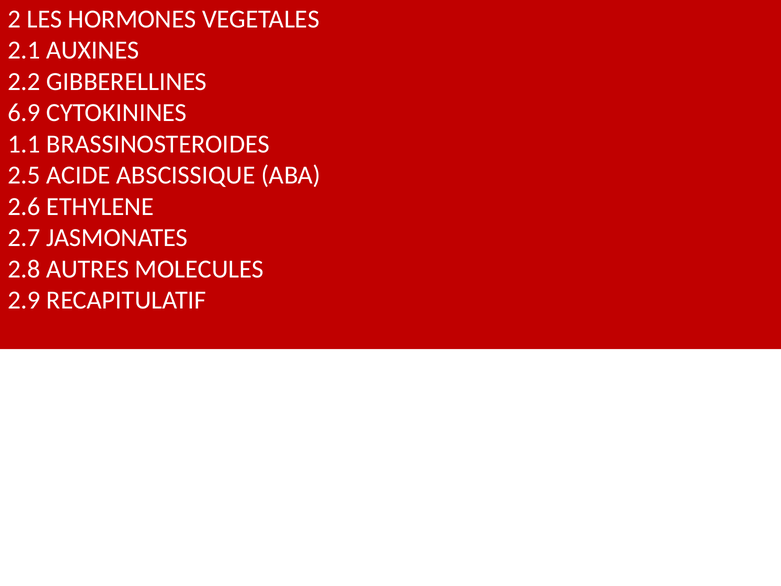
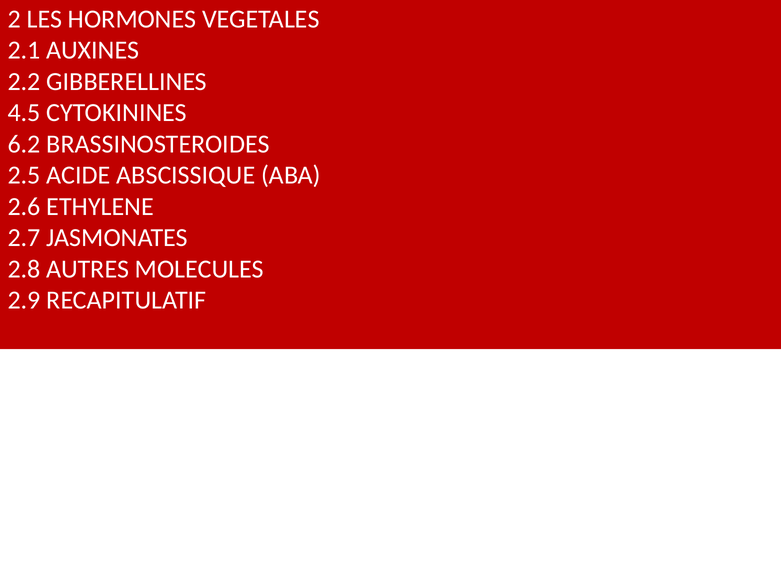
6.9: 6.9 -> 4.5 (24, 113)
1.1: 1.1 -> 6.2 (24, 144)
